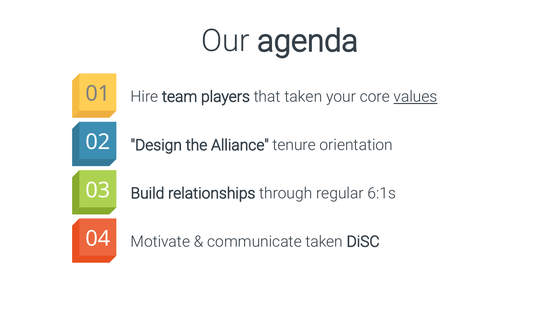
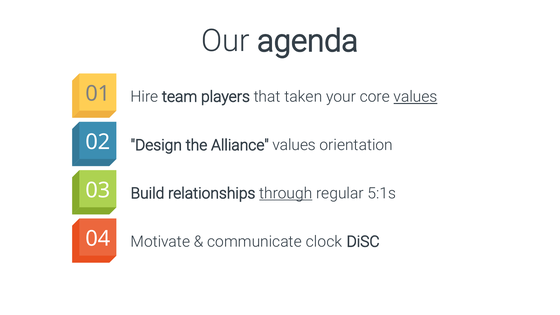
Alliance tenure: tenure -> values (294, 145)
through underline: none -> present (286, 193)
6:1s: 6:1s -> 5:1s (382, 193)
communicate taken: taken -> clock (324, 242)
